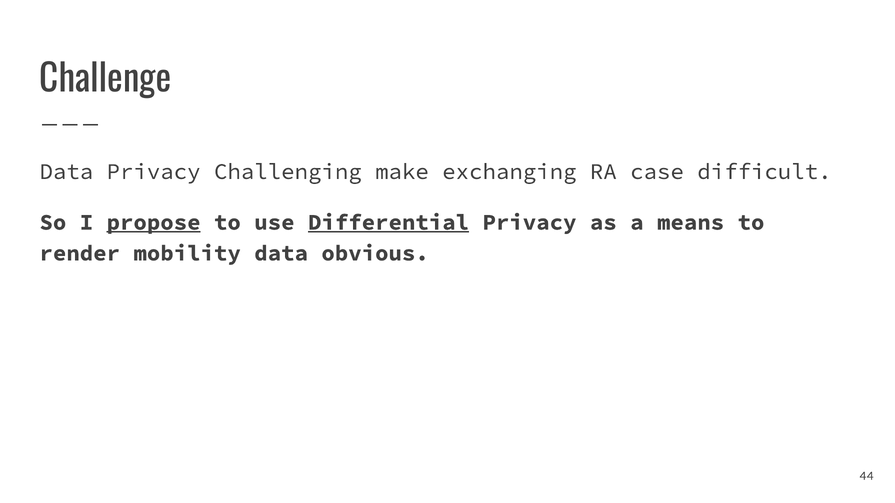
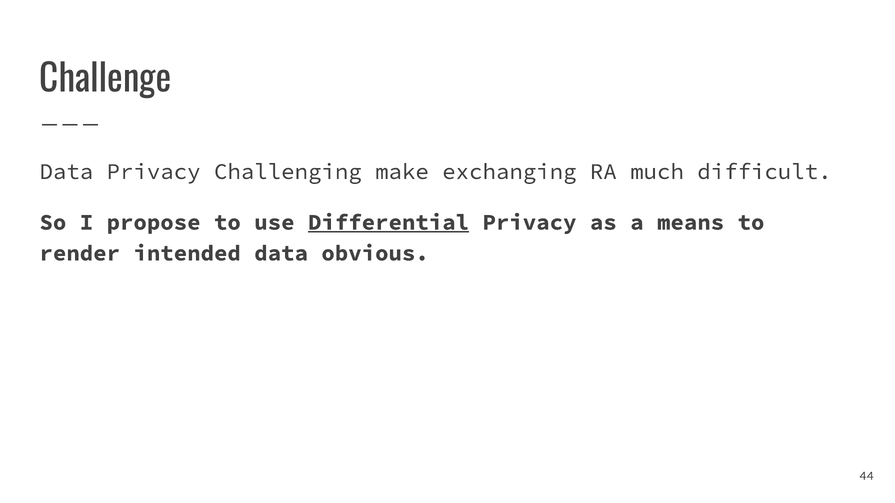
case: case -> much (657, 172)
propose underline: present -> none (154, 222)
mobility: mobility -> intended (187, 253)
